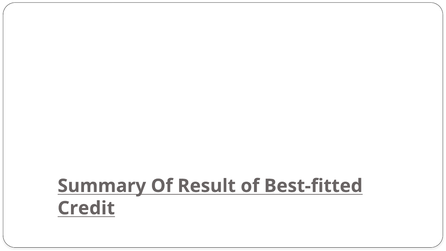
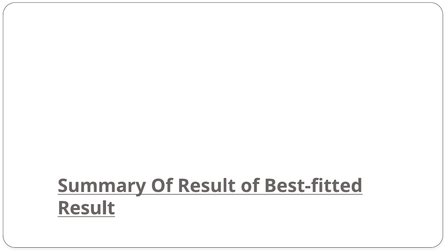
Credit: Credit -> Result (86, 208)
